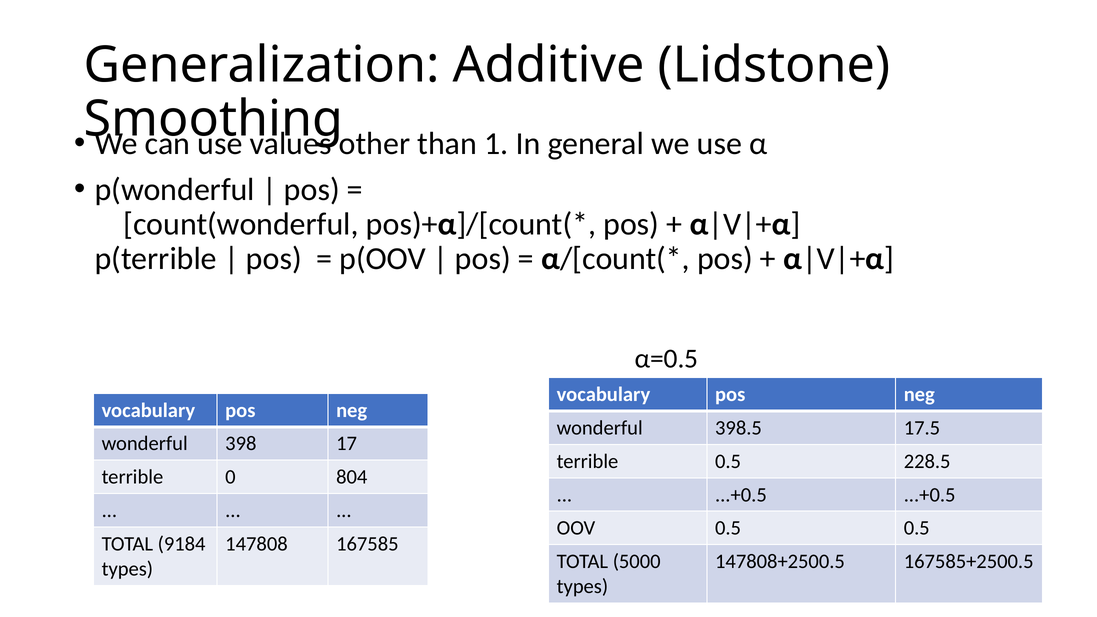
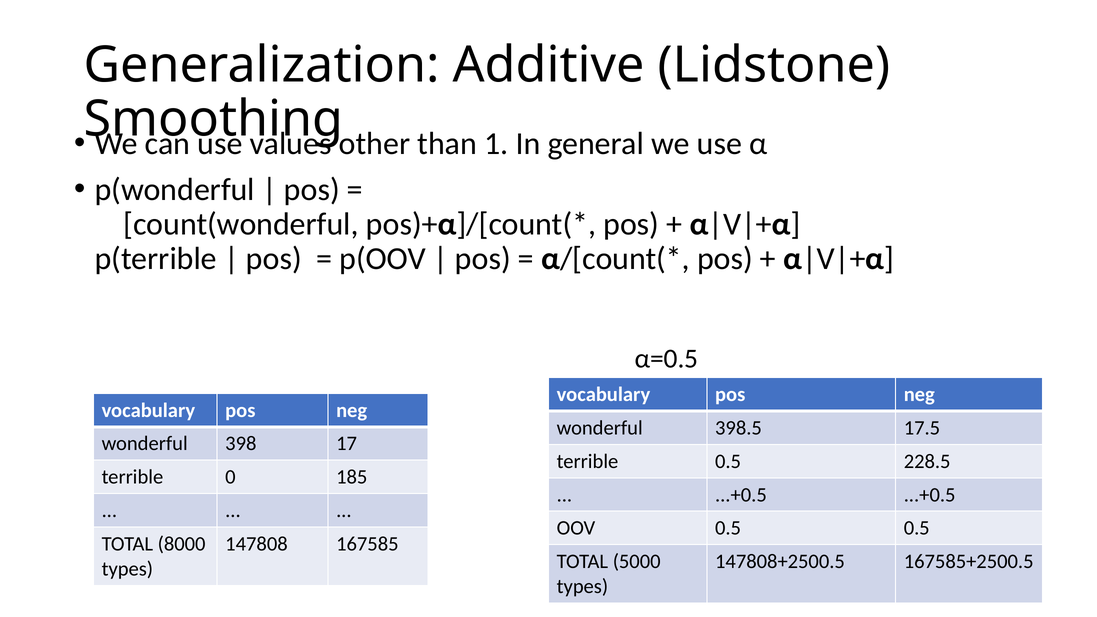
804: 804 -> 185 (352, 477)
9184: 9184 -> 8000 (182, 544)
